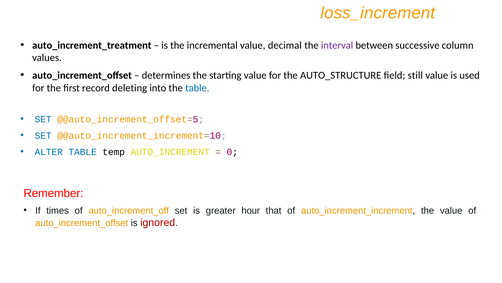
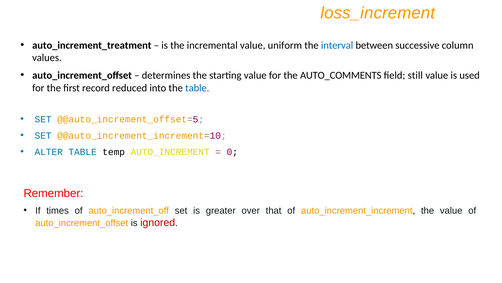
decimal: decimal -> uniform (285, 45)
interval colour: purple -> blue (337, 45)
AUTO_STRUCTURE: AUTO_STRUCTURE -> AUTO_COMMENTS (341, 75)
deleting: deleting -> reduced (130, 88)
hour: hour -> over (251, 210)
